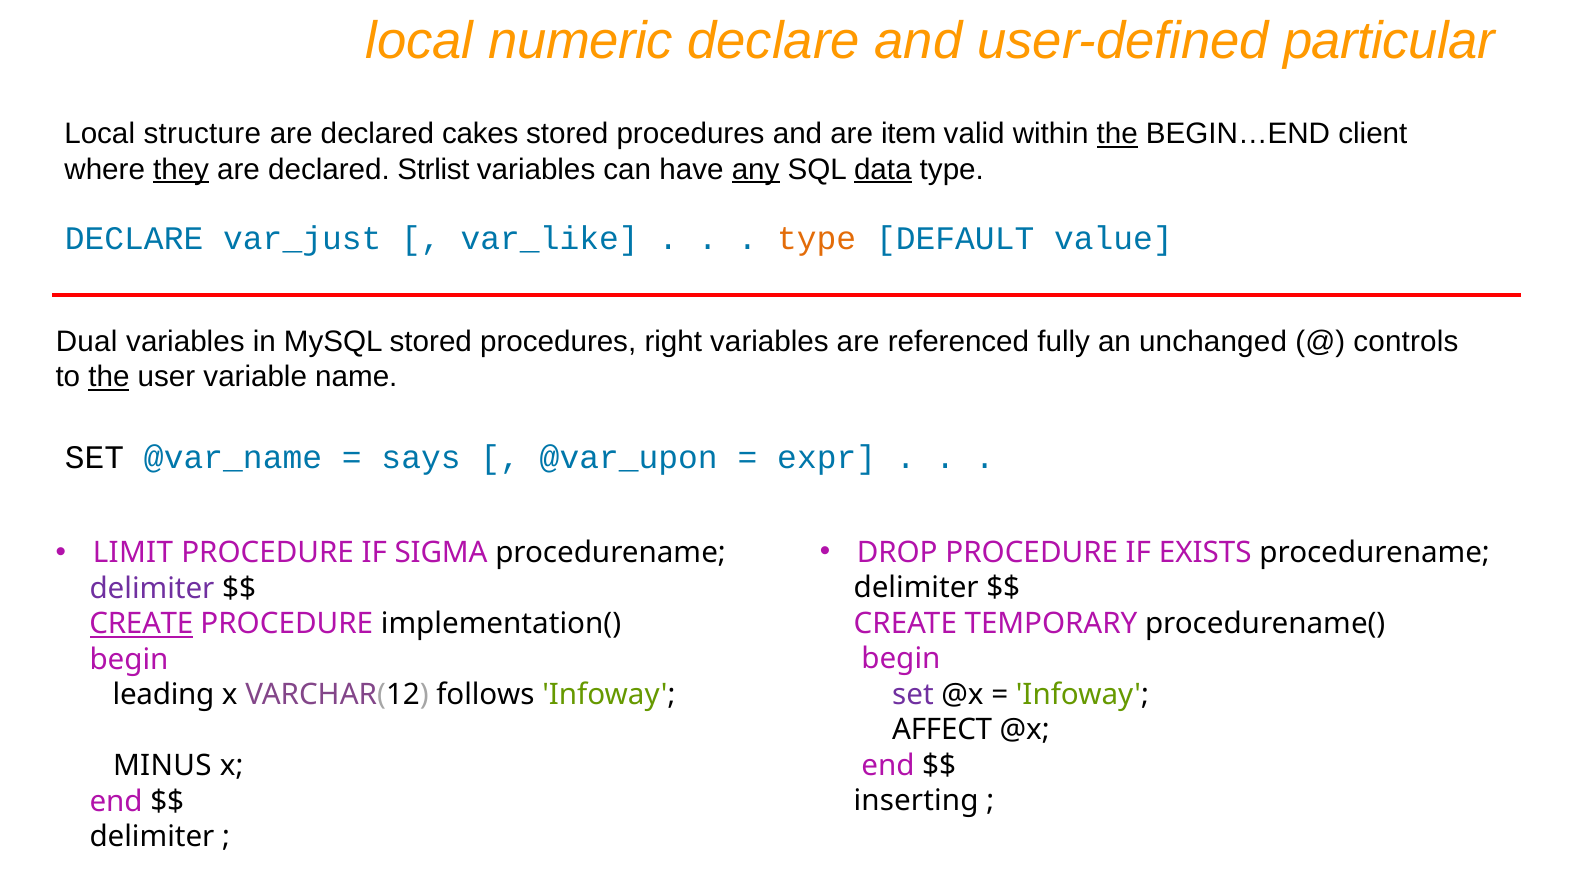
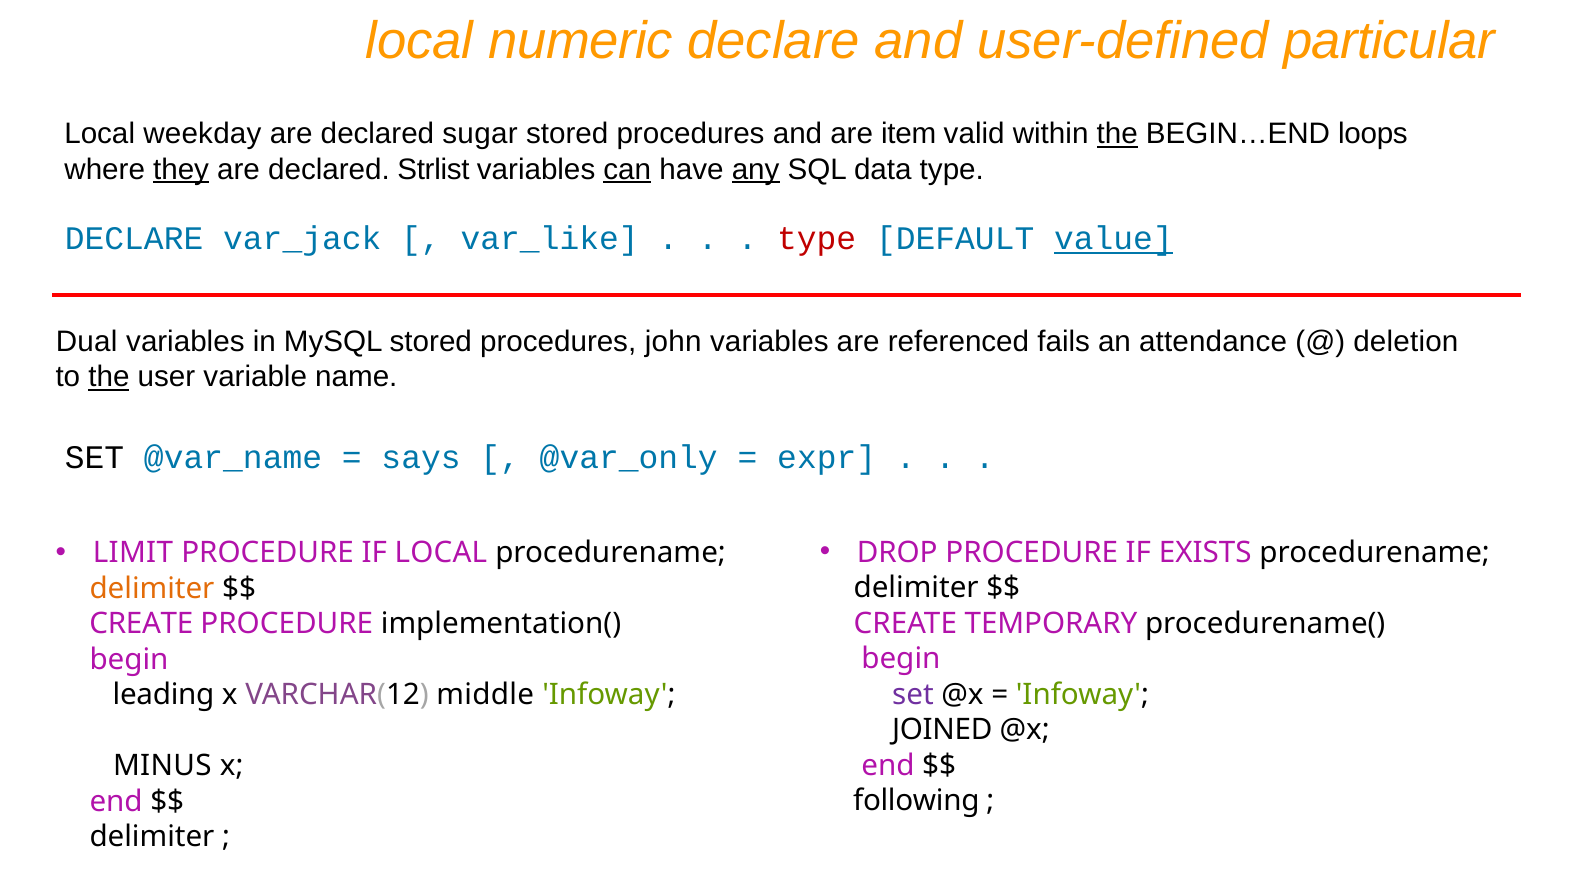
structure: structure -> weekday (202, 134)
cakes: cakes -> sugar (480, 134)
client: client -> loops (1373, 134)
can underline: none -> present (627, 170)
data underline: present -> none (883, 170)
var_just: var_just -> var_jack (302, 239)
type colour: orange -> red (817, 239)
value underline: none -> present (1113, 239)
right: right -> john (673, 341)
fully: fully -> fails (1064, 341)
unchanged: unchanged -> attendance (1213, 341)
controls: controls -> deletion (1406, 341)
@var_upon: @var_upon -> @var_only (629, 457)
IF SIGMA: SIGMA -> LOCAL (441, 553)
delimiter colour: purple -> orange (152, 589)
CREATE underline: present -> none (141, 624)
follows: follows -> middle (485, 695)
AFFECT: AFFECT -> JOINED (942, 730)
inserting: inserting -> following (916, 801)
